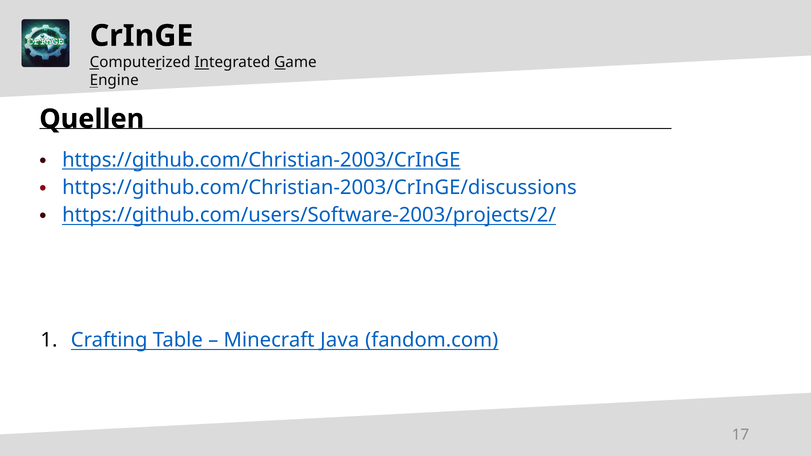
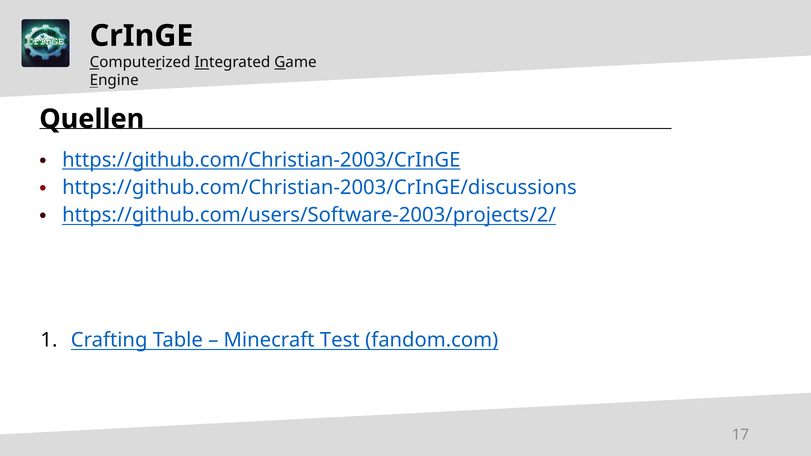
Java: Java -> Test (340, 340)
